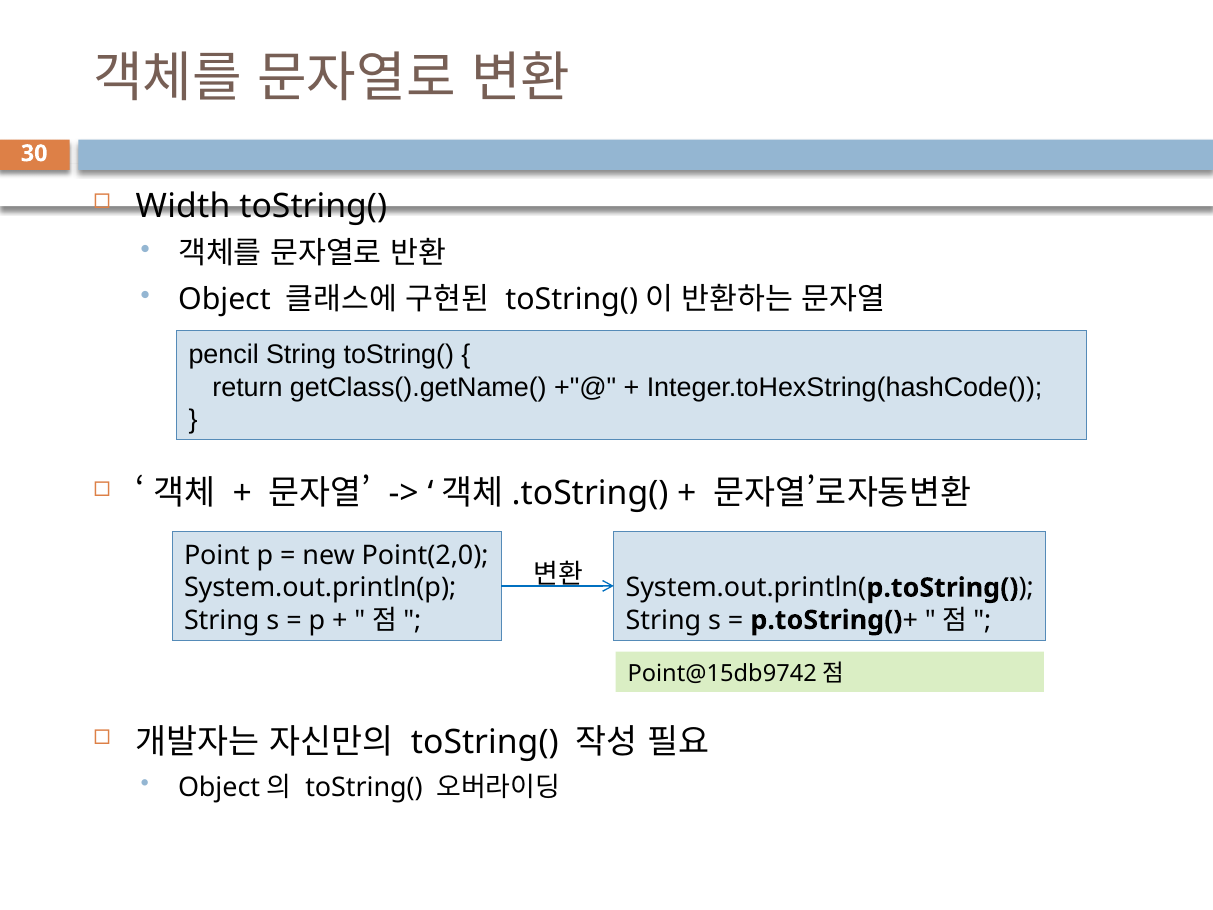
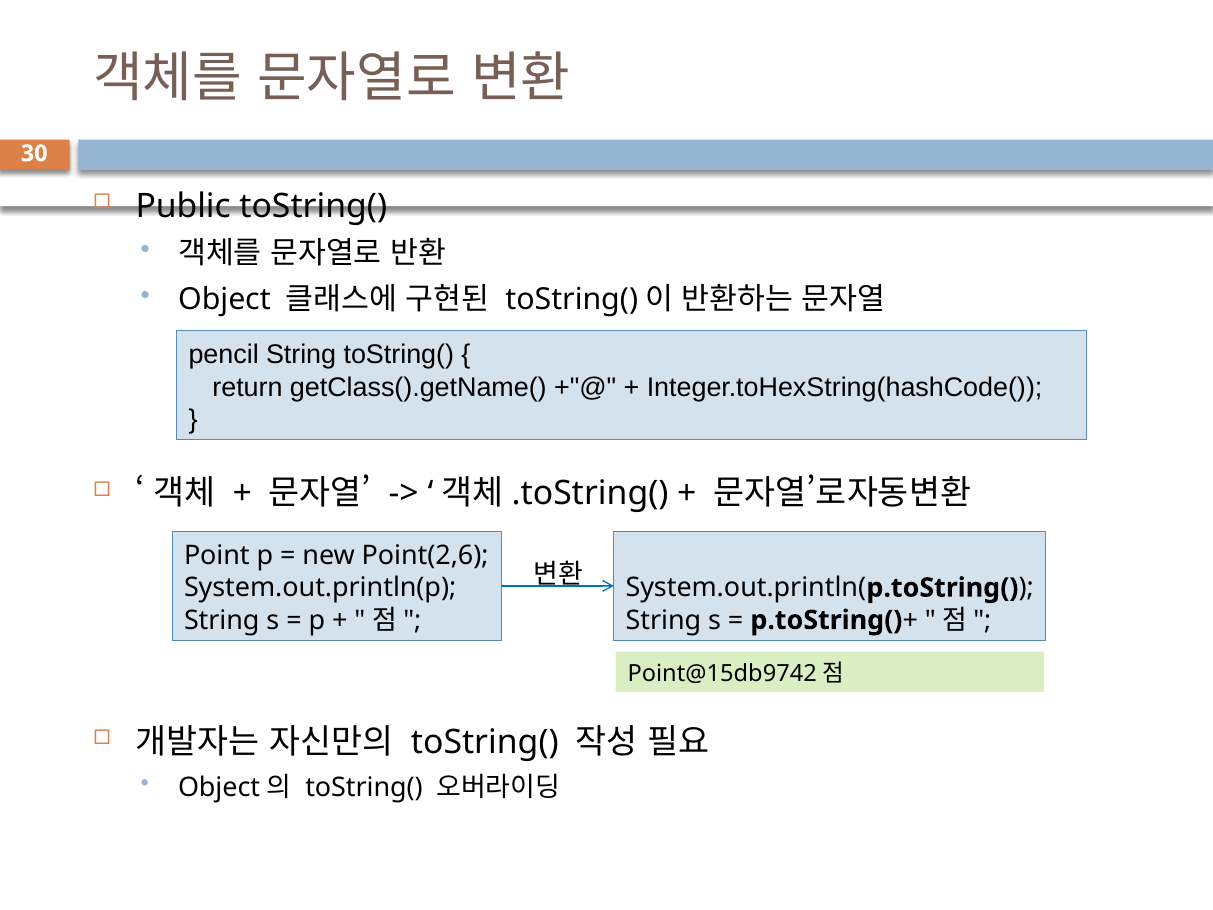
Width: Width -> Public (183, 206)
Point(2,0: Point(2,0 -> Point(2,6 (425, 555)
